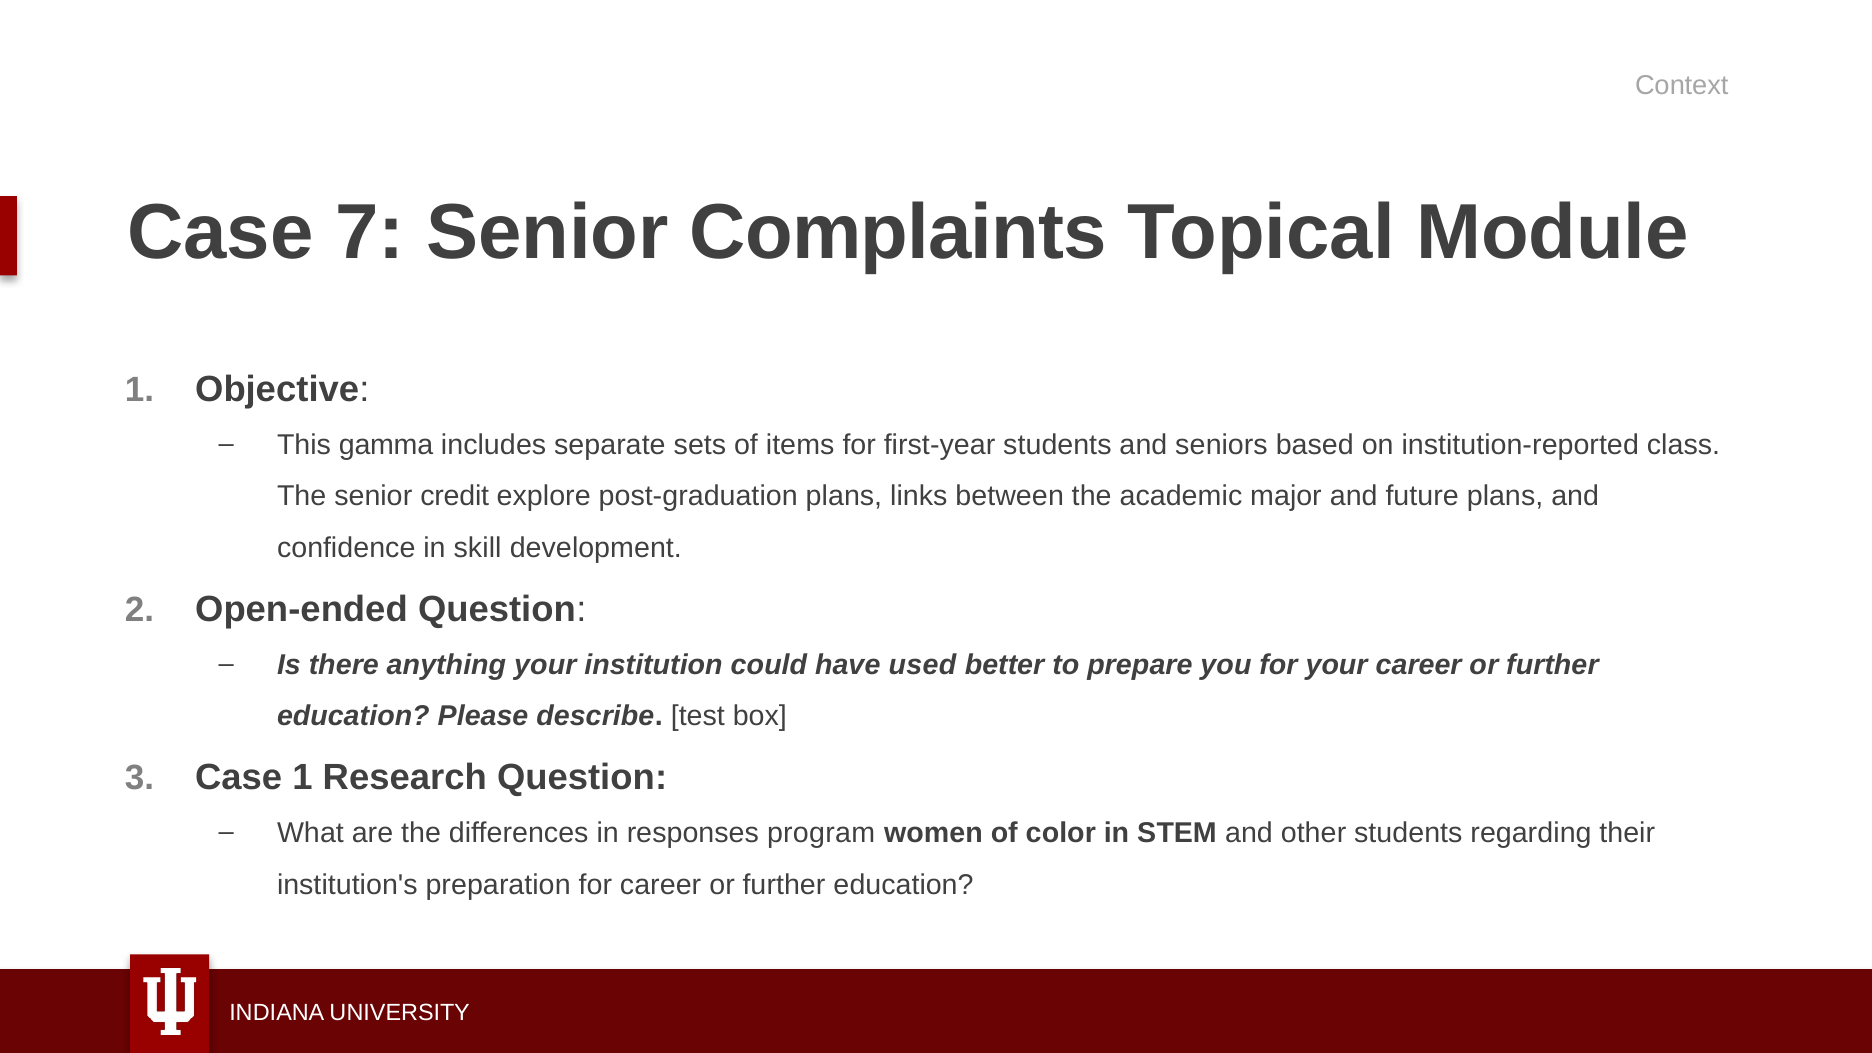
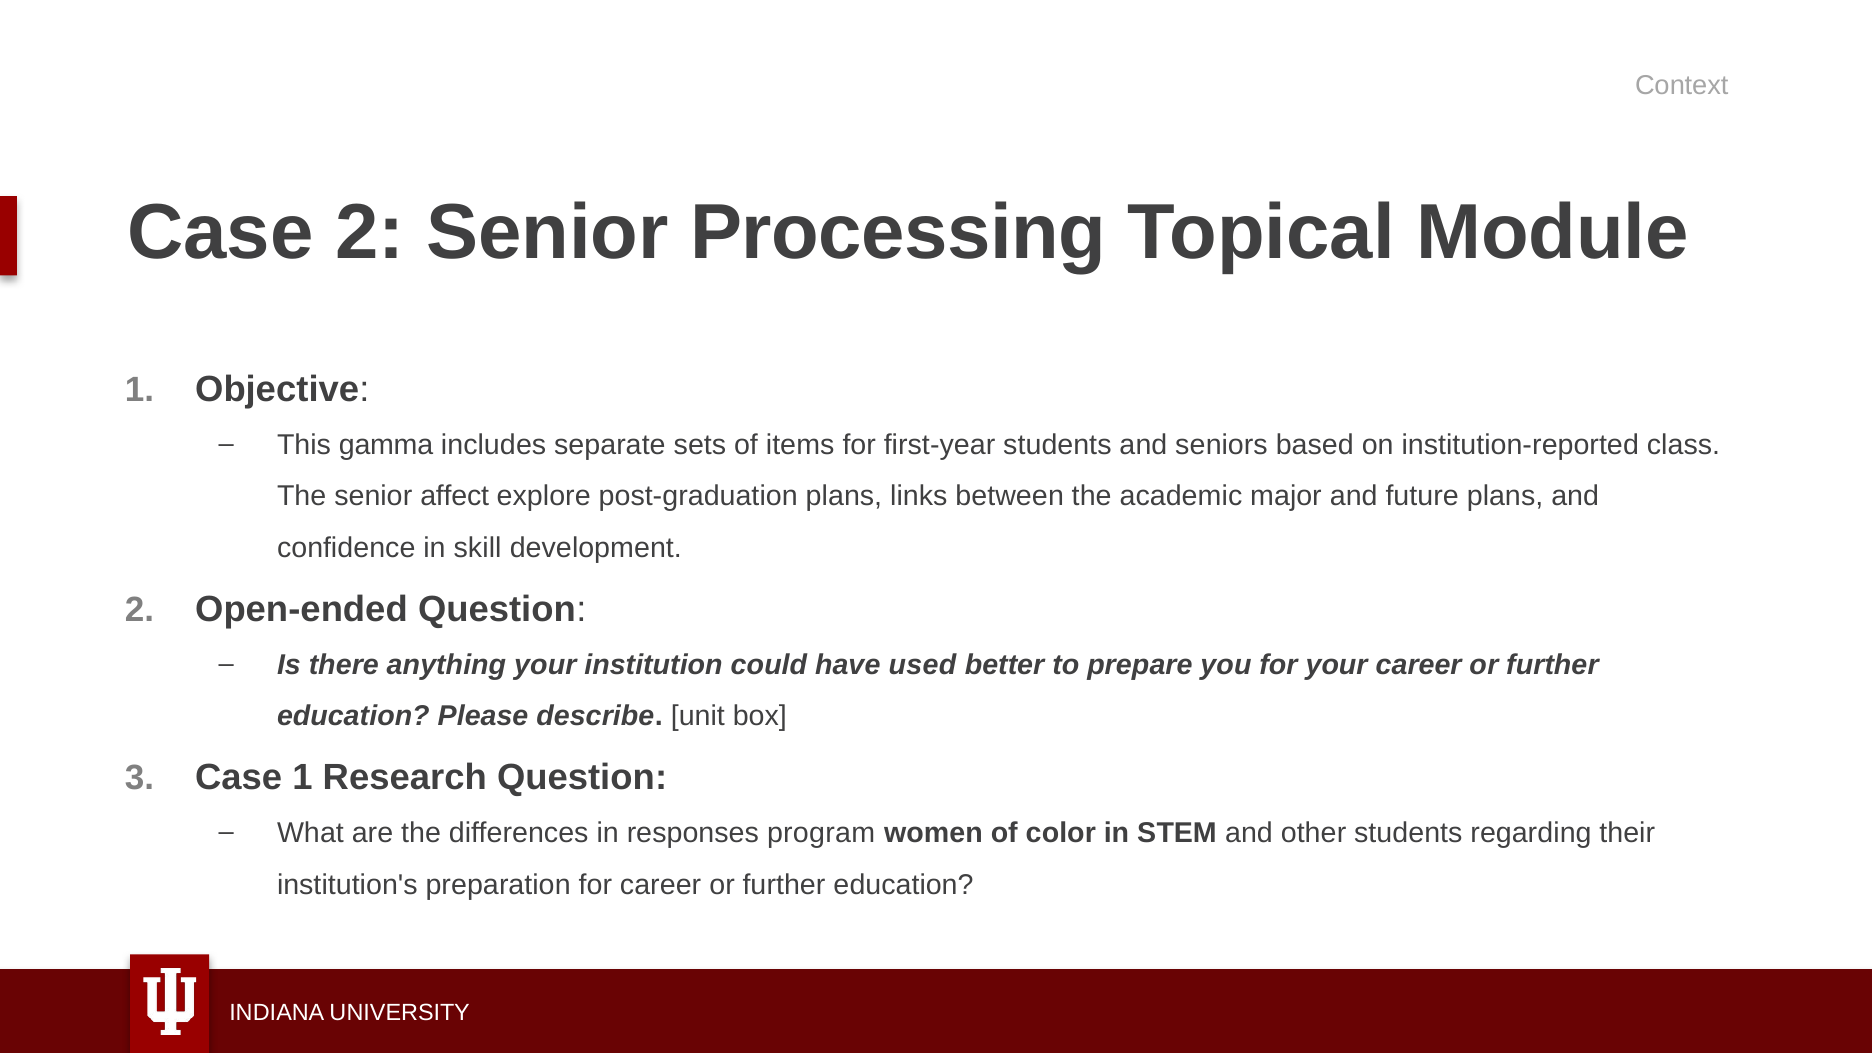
Case 7: 7 -> 2 (370, 232)
Complaints: Complaints -> Processing (898, 232)
credit: credit -> affect (455, 496)
test: test -> unit (698, 716)
